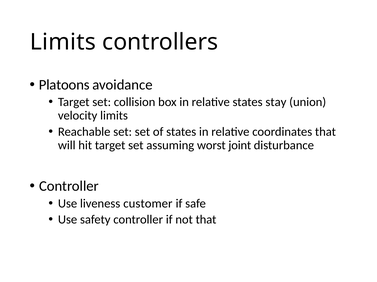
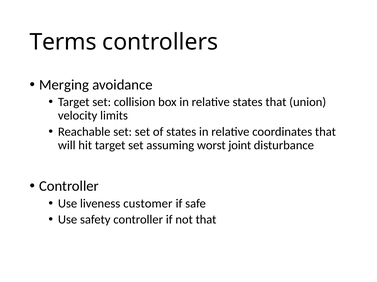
Limits: Limits -> Terms (63, 42)
Platoons: Platoons -> Merging (64, 85)
states stay: stay -> that (276, 102)
